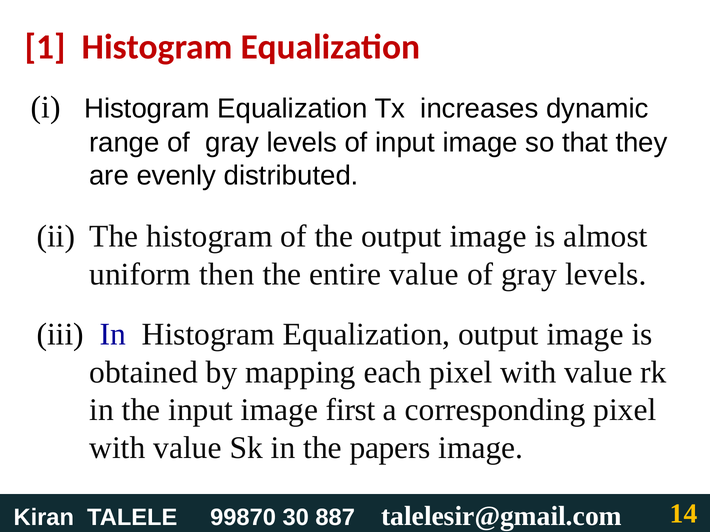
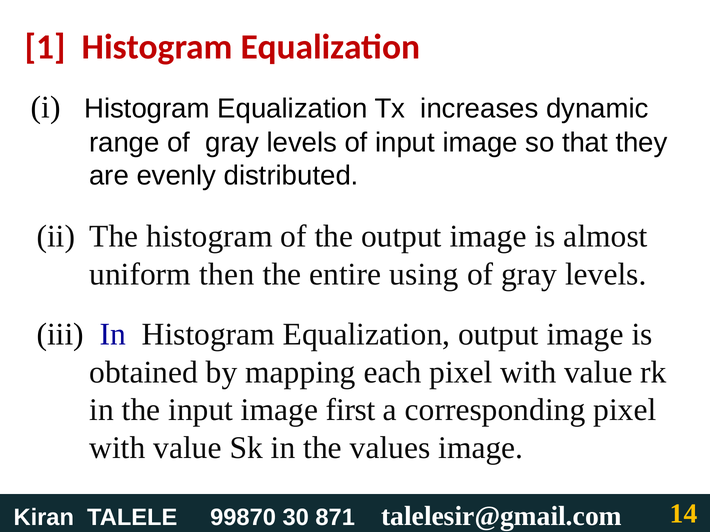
entire value: value -> using (424, 275)
papers: papers -> values (390, 448)
887: 887 -> 871 (335, 518)
